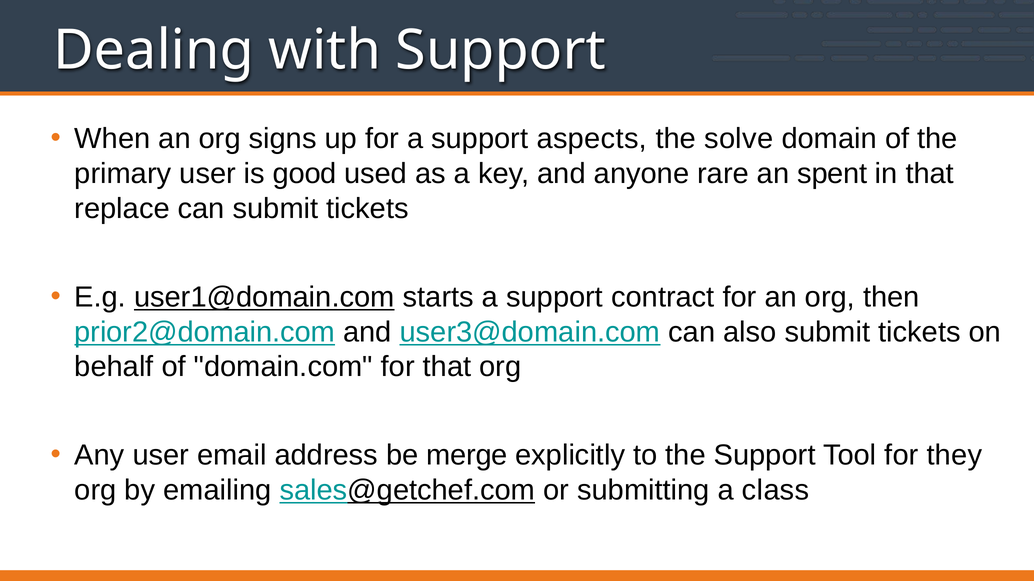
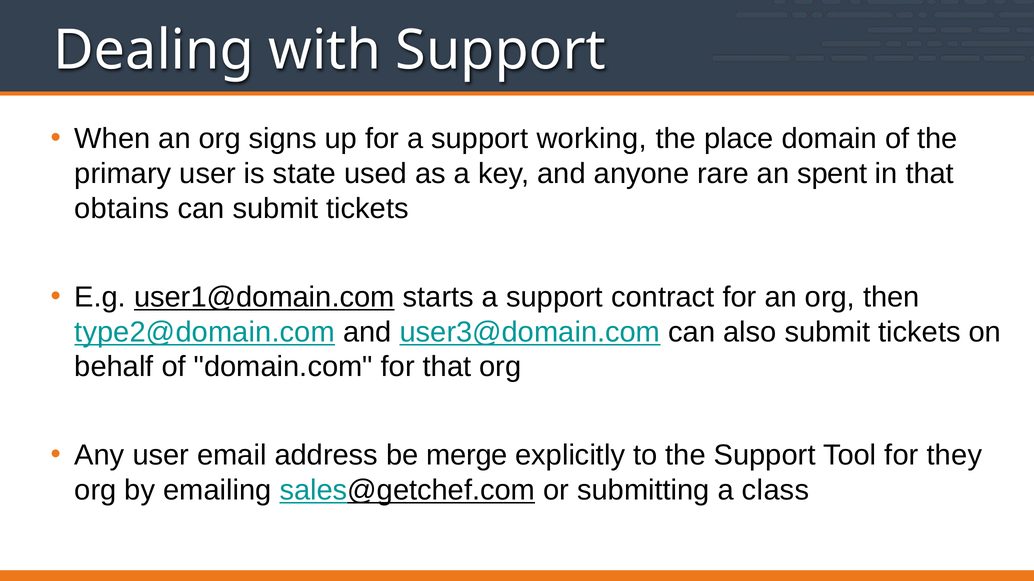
aspects: aspects -> working (592, 139)
solve: solve -> place (739, 139)
good: good -> state (305, 174)
replace: replace -> obtains (122, 209)
prior2@domain.com: prior2@domain.com -> type2@domain.com (205, 332)
